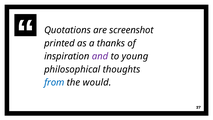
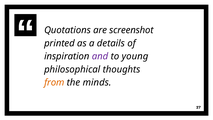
thanks: thanks -> details (111, 43)
from colour: blue -> orange (54, 82)
would: would -> minds (97, 82)
